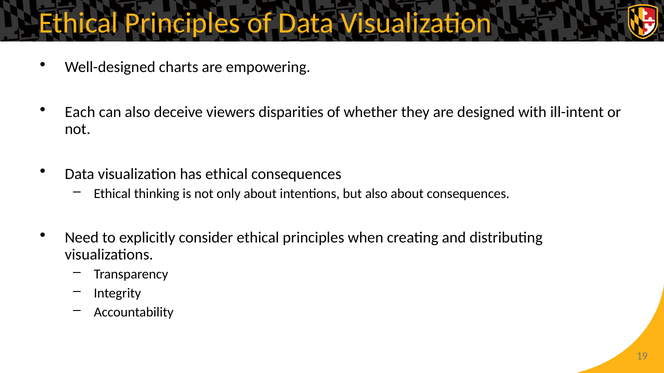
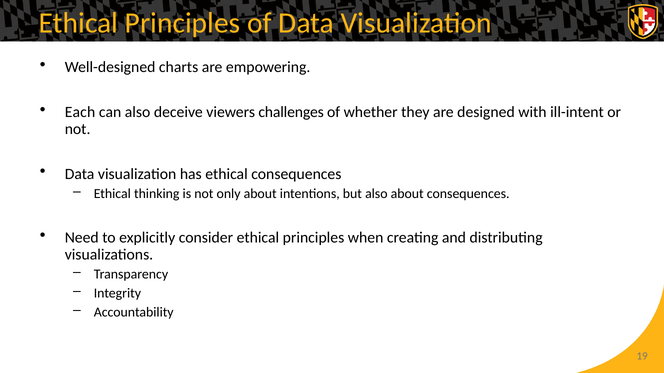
disparities: disparities -> challenges (291, 112)
